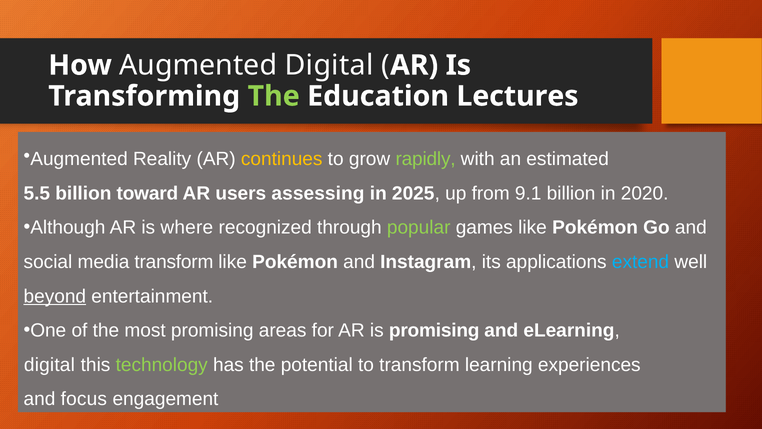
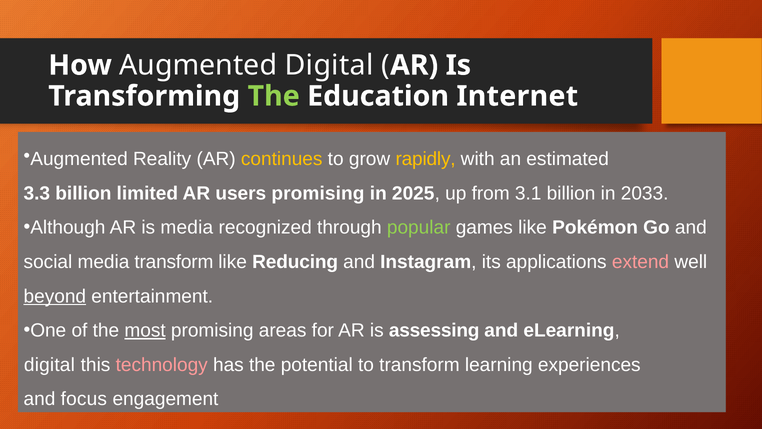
Lectures: Lectures -> Internet (517, 96)
rapidly colour: light green -> yellow (426, 159)
5.5: 5.5 -> 3.3 (37, 193)
toward: toward -> limited (147, 193)
users assessing: assessing -> promising (318, 193)
9.1: 9.1 -> 3.1 (528, 193)
2020: 2020 -> 2033 (645, 193)
is where: where -> media (187, 227)
Pokémon: Pokémon -> Reducing (295, 262)
extend colour: light blue -> pink (640, 262)
most underline: none -> present (145, 330)
is promising: promising -> assessing (434, 330)
technology colour: light green -> pink (162, 365)
